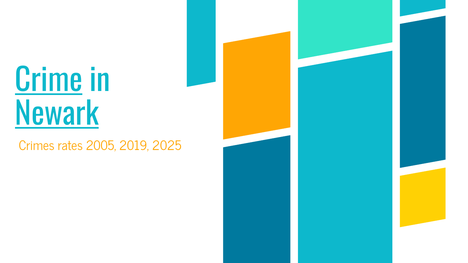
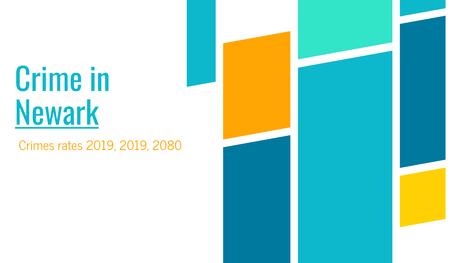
Crime underline: present -> none (49, 81)
rates 2005: 2005 -> 2019 (101, 146)
2025: 2025 -> 2080 (167, 146)
